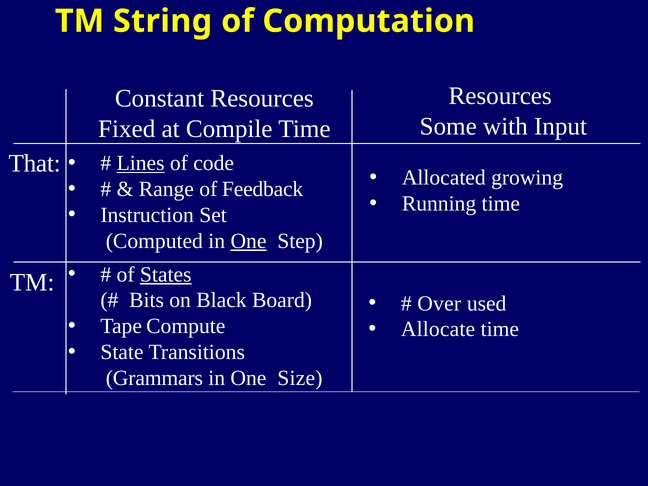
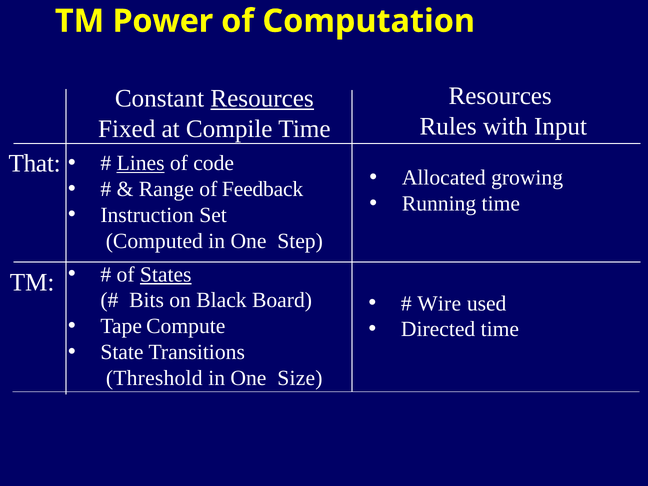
String: String -> Power (163, 21)
Resources underline: none -> present (262, 99)
Some: Some -> Rules (448, 126)
One underline: present -> none (248, 241)
Over: Over -> Wire (439, 303)
Allocate: Allocate -> Directed (438, 329)
Grammars: Grammars -> Threshold (154, 378)
